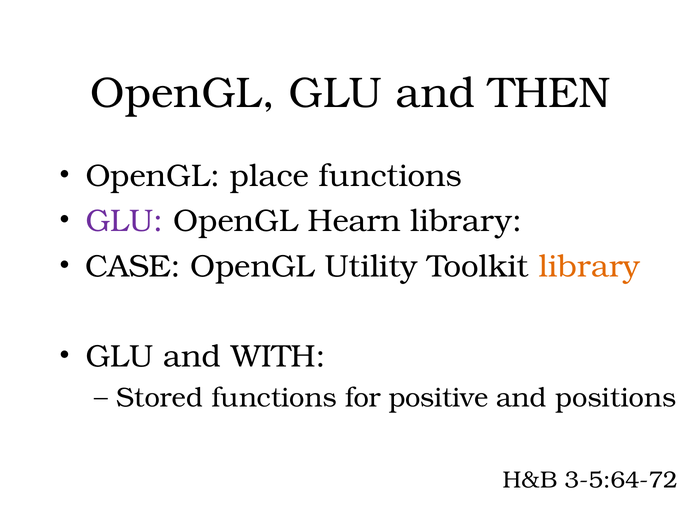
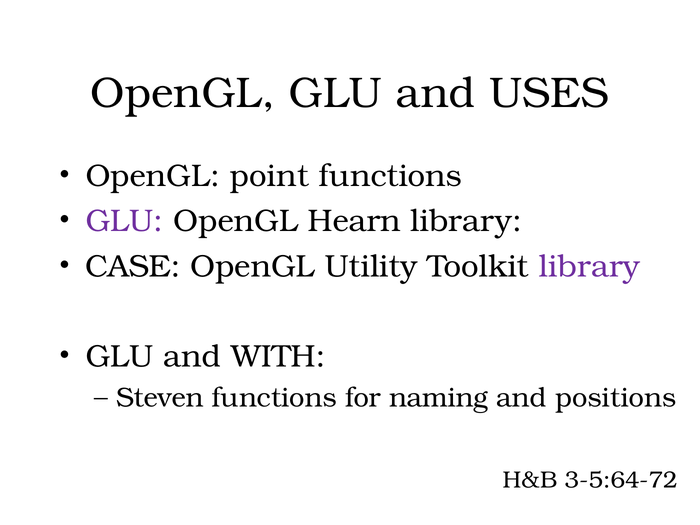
THEN: THEN -> USES (549, 93)
place: place -> point (269, 176)
library colour: orange -> purple (589, 266)
Stored: Stored -> Steven (160, 398)
positive: positive -> naming (439, 398)
